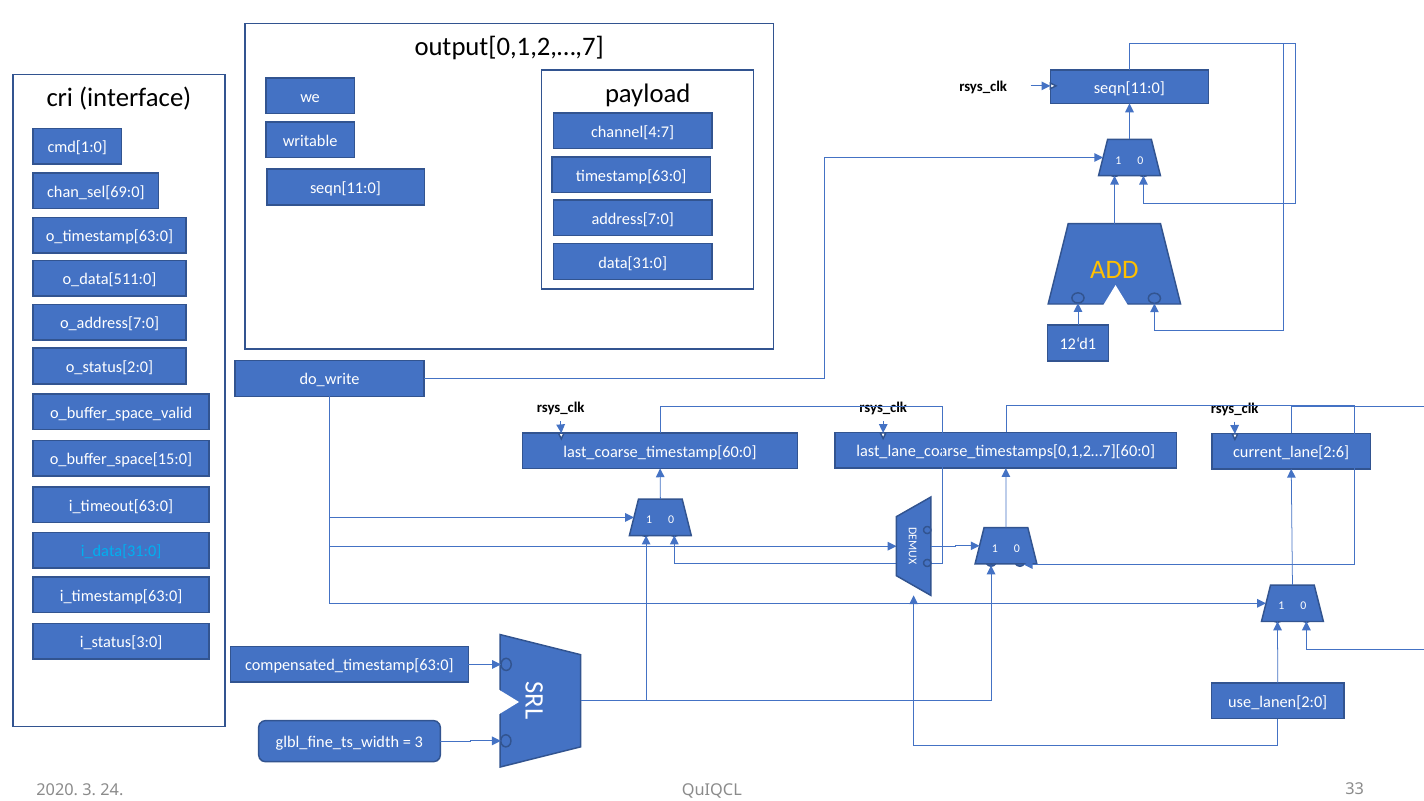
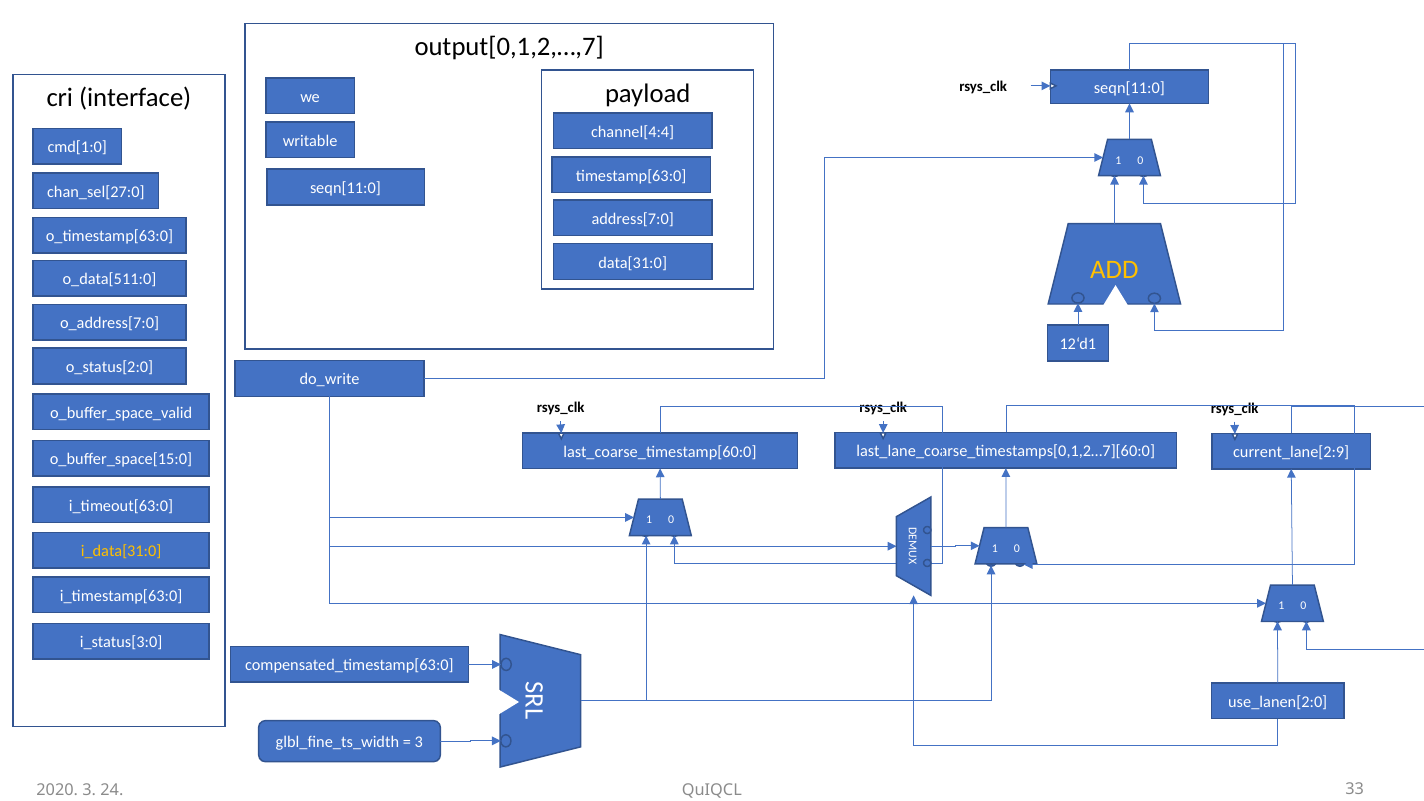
channel[4:7: channel[4:7 -> channel[4:4 (633, 132)
chan_sel[69:0: chan_sel[69:0 -> chan_sel[27:0 (96, 192)
current_lane[2:6: current_lane[2:6 -> current_lane[2:9 (1291, 452)
i_data[31:0 colour: light blue -> yellow (121, 551)
